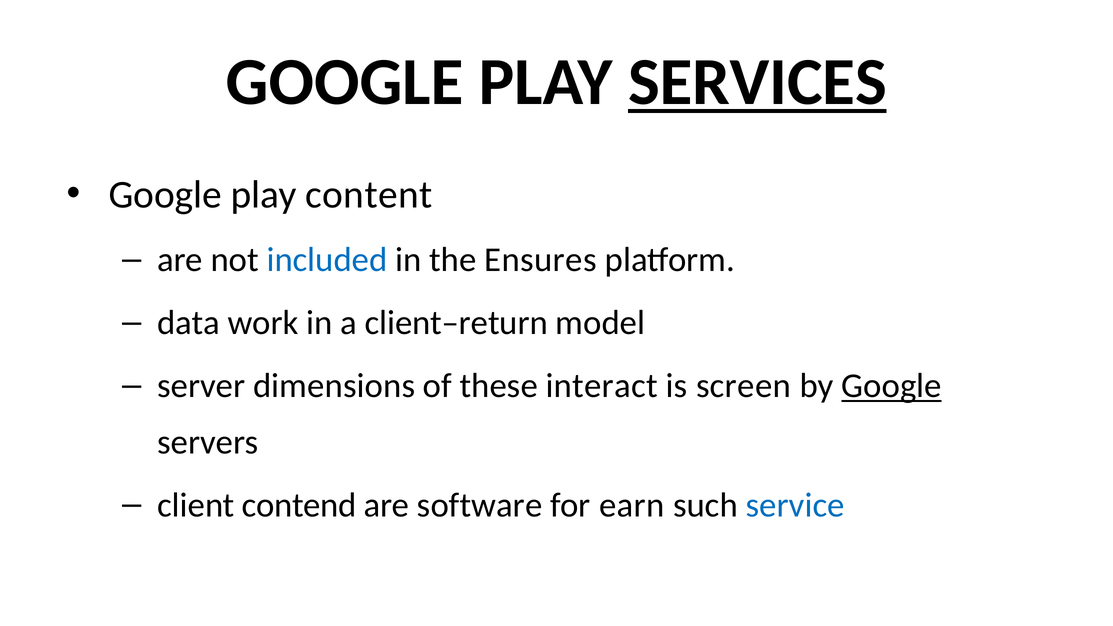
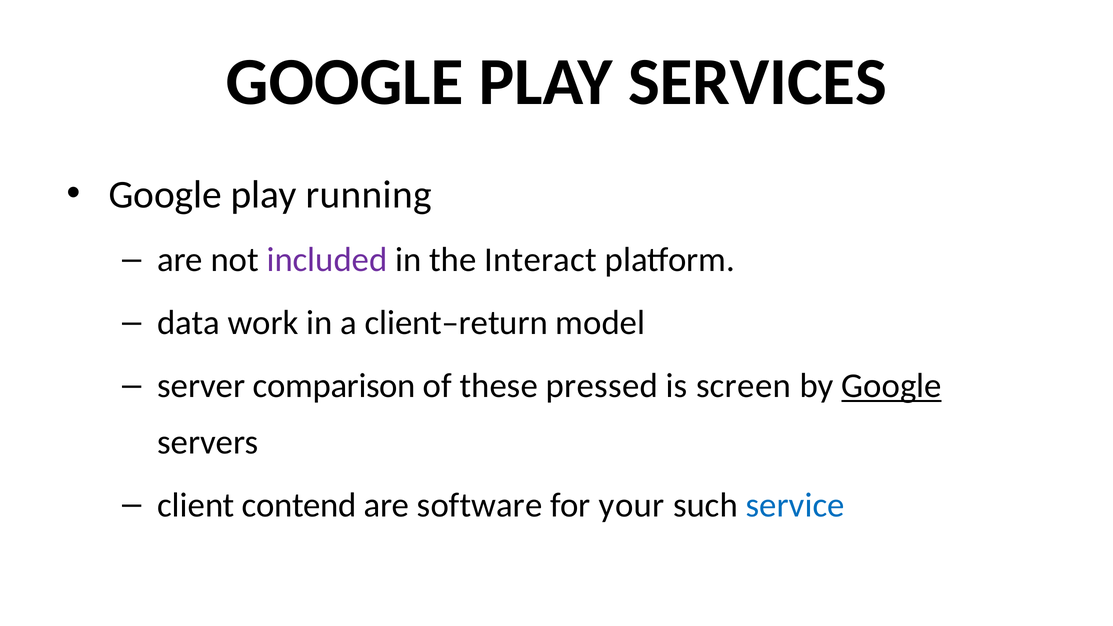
SERVICES underline: present -> none (757, 82)
content: content -> running (369, 195)
included colour: blue -> purple (327, 260)
Ensures: Ensures -> Interact (541, 260)
dimensions: dimensions -> comparison (334, 386)
interact: interact -> pressed (602, 386)
earn: earn -> your (632, 505)
